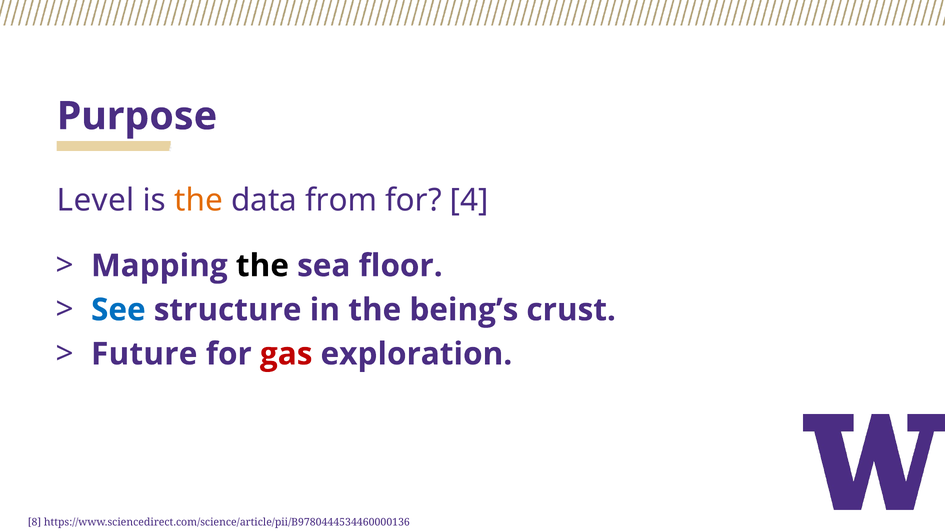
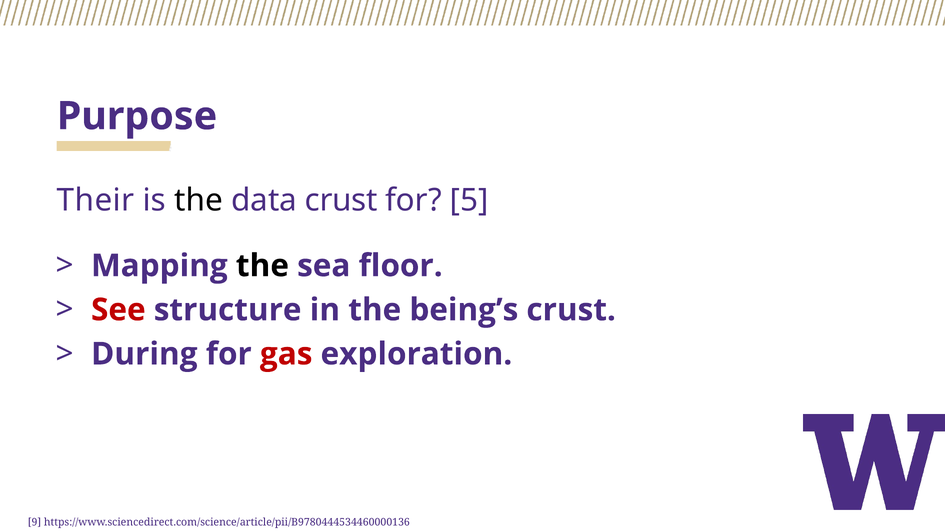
Level: Level -> Their (96, 200)
the colour: orange -> black (199, 200)
data from: from -> crust (341, 200)
4: 4 -> 5 (469, 200)
See colour: blue -> red (118, 310)
Future: Future -> During (144, 354)
8: 8 -> 9 (35, 522)
